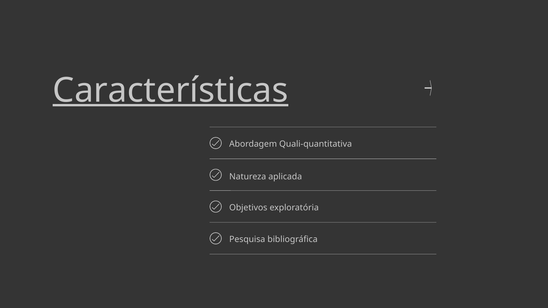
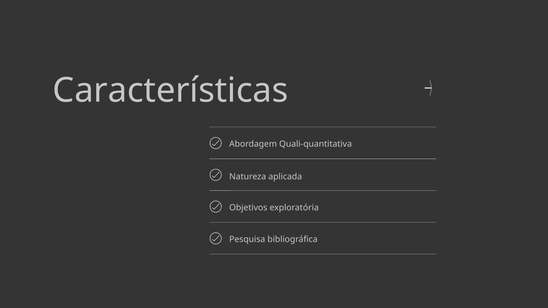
Características underline: present -> none (171, 90)
